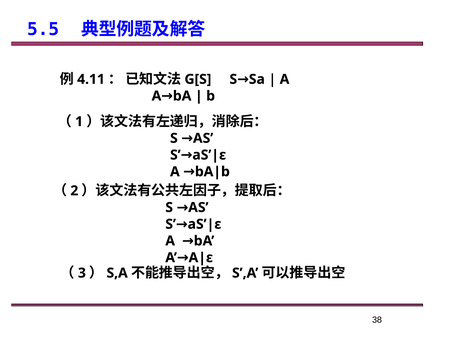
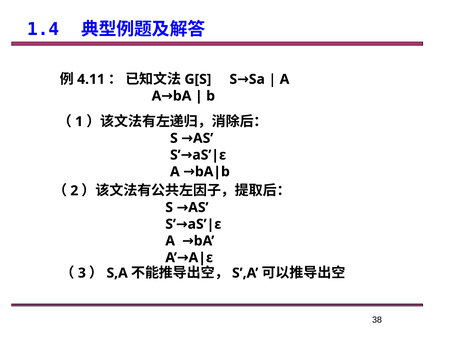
5.5: 5.5 -> 1.4 (43, 29)
